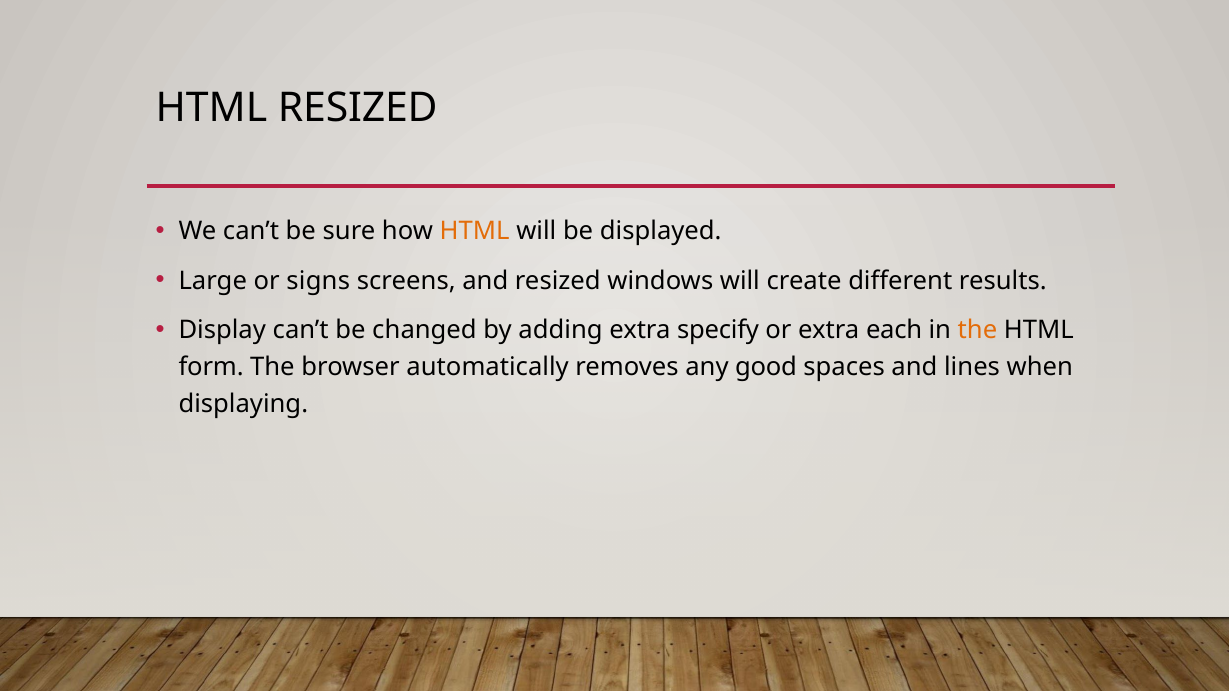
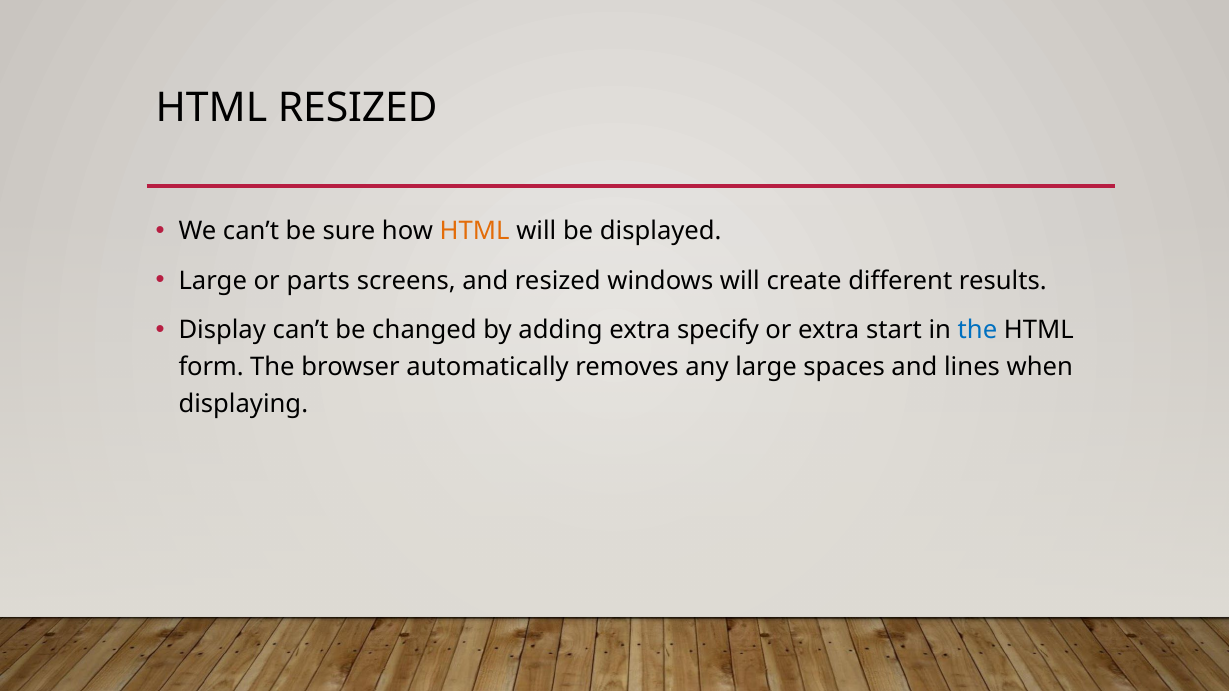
signs: signs -> parts (318, 281)
each: each -> start (894, 331)
the colour: orange -> blue (977, 331)
any good: good -> large (766, 367)
